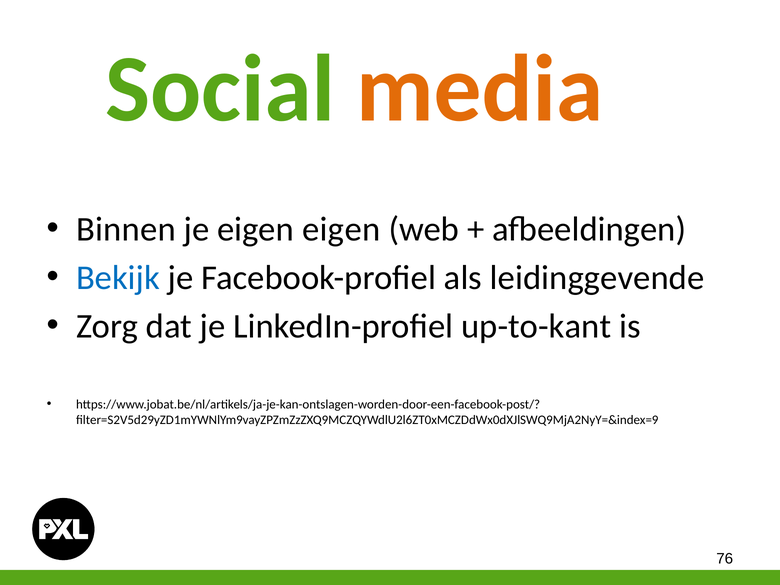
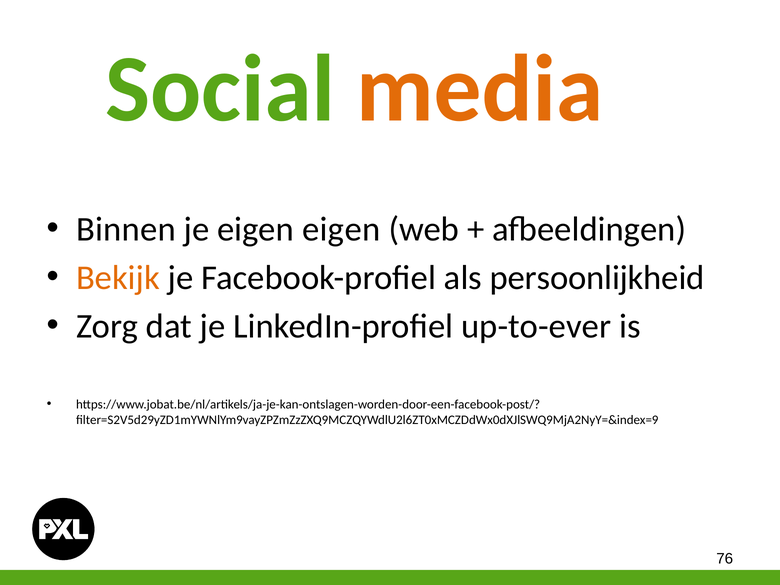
Bekijk colour: blue -> orange (118, 278)
leidinggevende: leidinggevende -> persoonlijkheid (597, 278)
up-to-kant: up-to-kant -> up-to-ever (536, 326)
